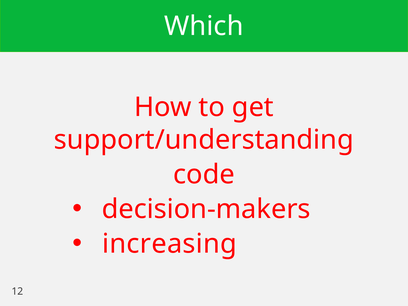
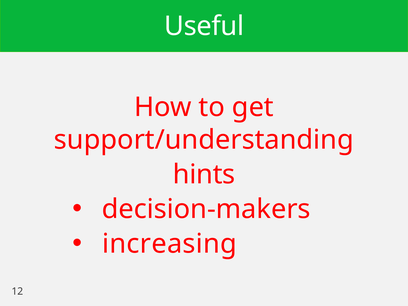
Which: Which -> Useful (204, 26)
code: code -> hints (204, 174)
